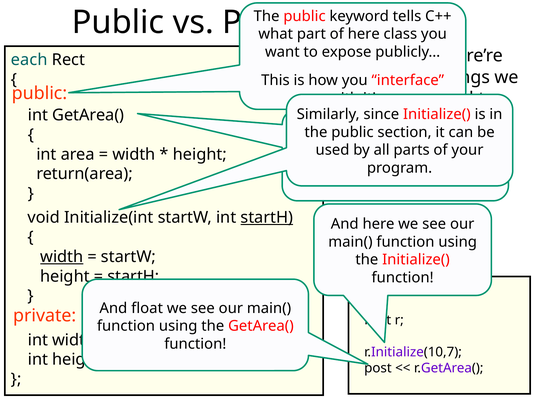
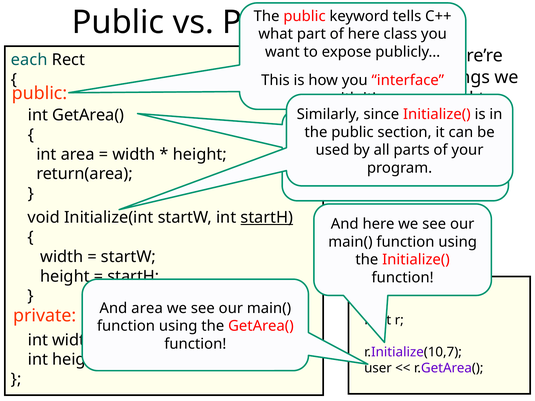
width underline: present -> none (62, 257)
And float: float -> area (147, 308)
post: post -> user (378, 368)
